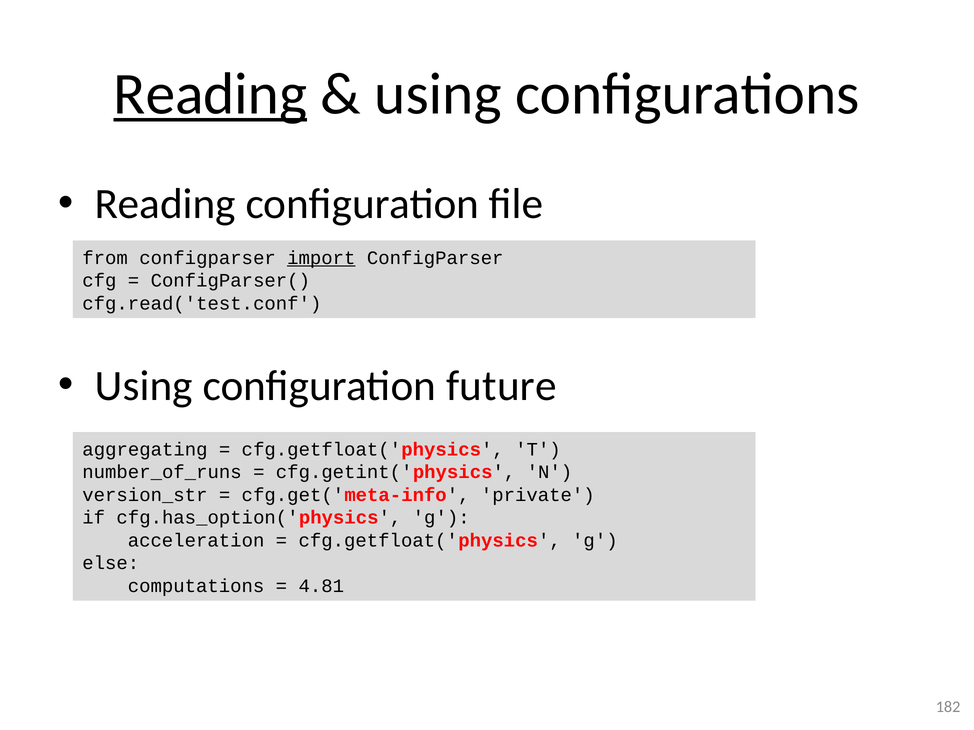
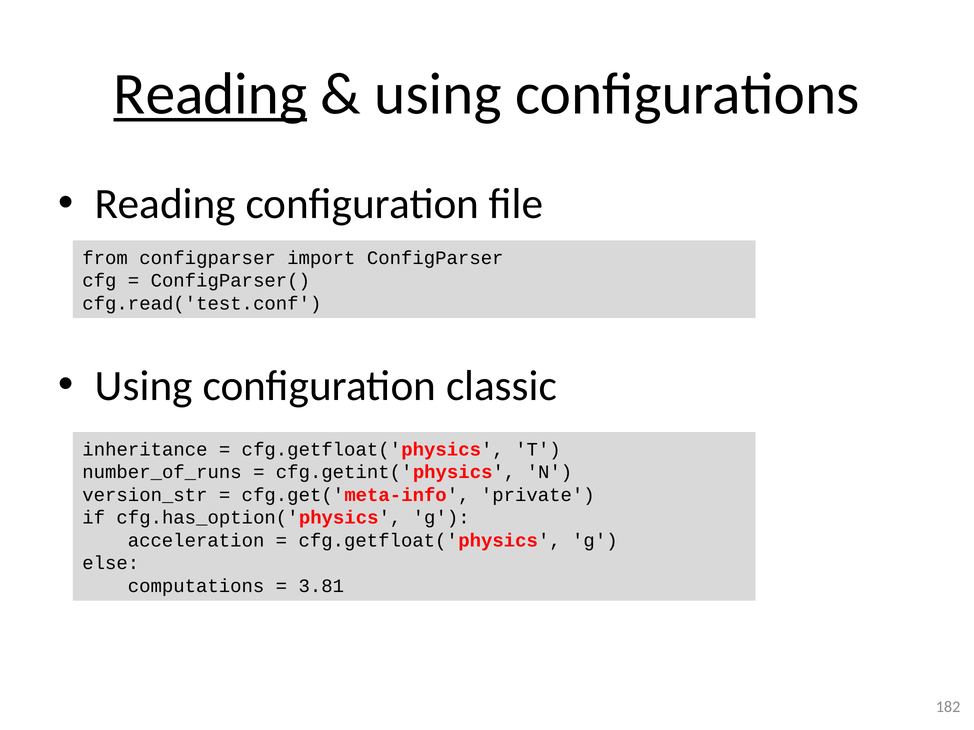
import underline: present -> none (321, 258)
future: future -> classic (501, 386)
aggregating: aggregating -> inheritance (145, 450)
4.81: 4.81 -> 3.81 (321, 586)
